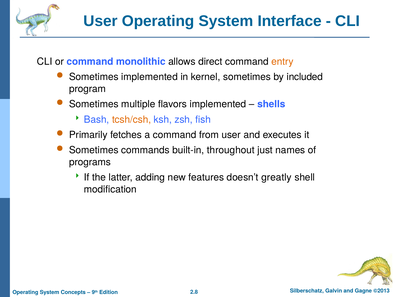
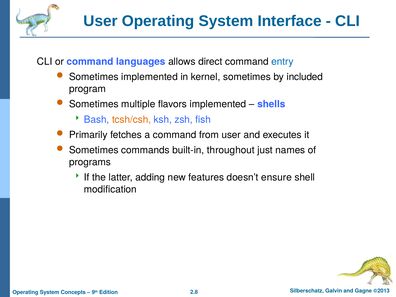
monolithic: monolithic -> languages (141, 62)
entry colour: orange -> blue (282, 62)
greatly: greatly -> ensure (276, 177)
